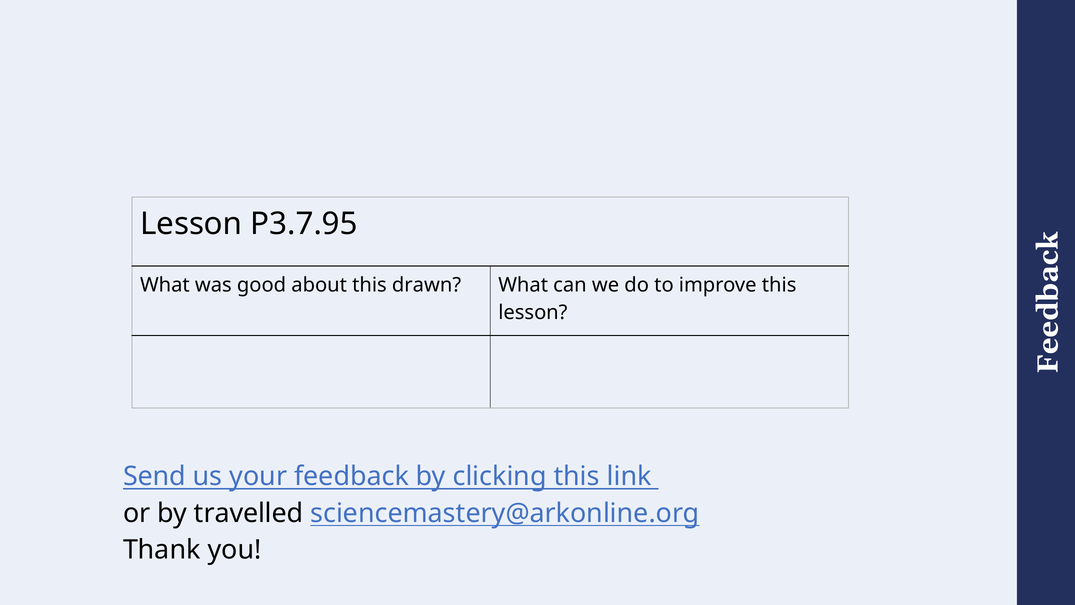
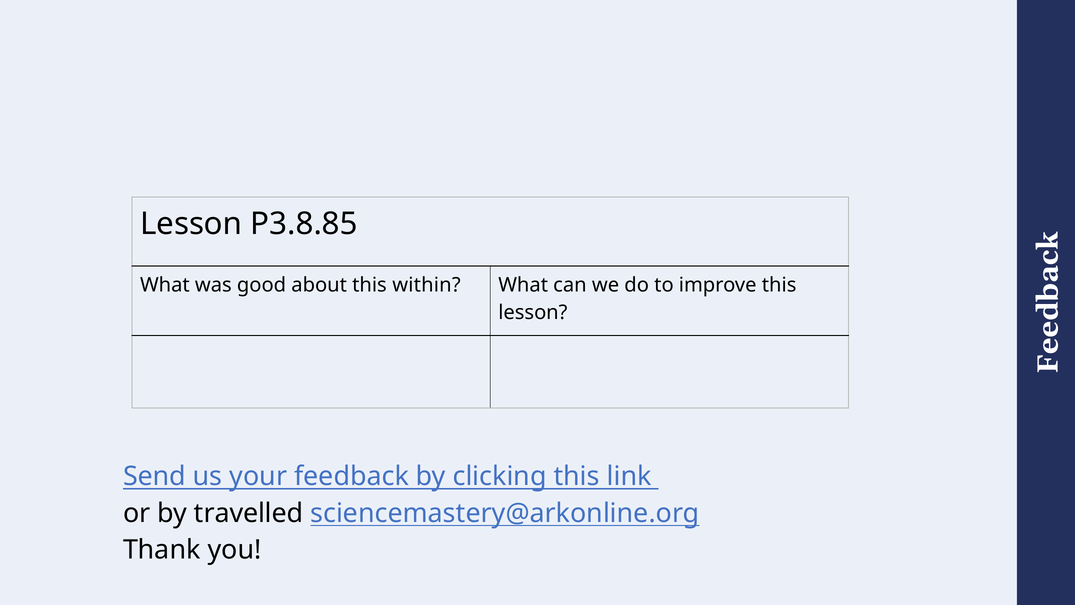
P3.7.95: P3.7.95 -> P3.8.85 (304, 224)
drawn: drawn -> within (426, 285)
